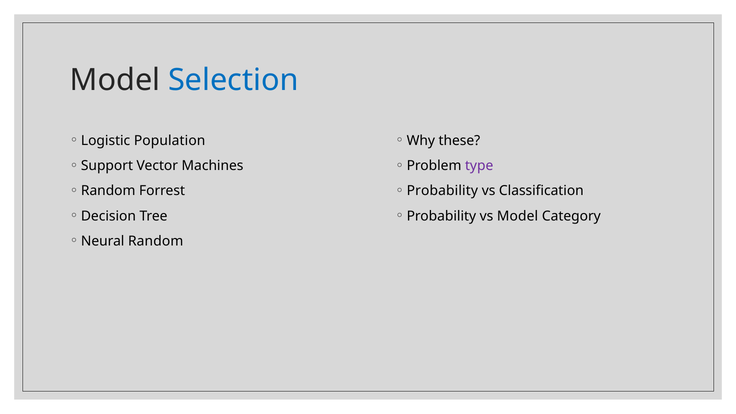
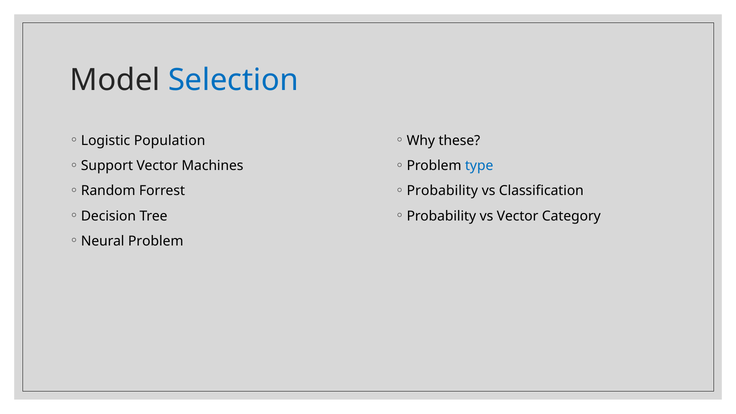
type colour: purple -> blue (479, 166)
vs Model: Model -> Vector (518, 216)
Neural Random: Random -> Problem (156, 241)
